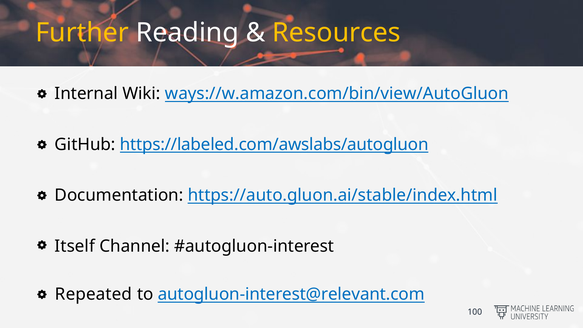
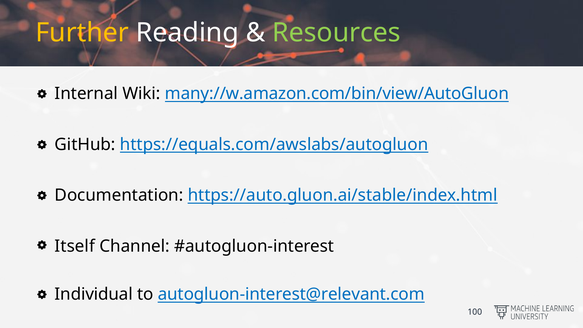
Resources colour: yellow -> light green (337, 33)
ways://w.amazon.com/bin/view/AutoGluon: ways://w.amazon.com/bin/view/AutoGluon -> many://w.amazon.com/bin/view/AutoGluon (337, 94)
https://labeled.com/awslabs/autogluon: https://labeled.com/awslabs/autogluon -> https://equals.com/awslabs/autogluon (274, 144)
Repeated: Repeated -> Individual (94, 294)
